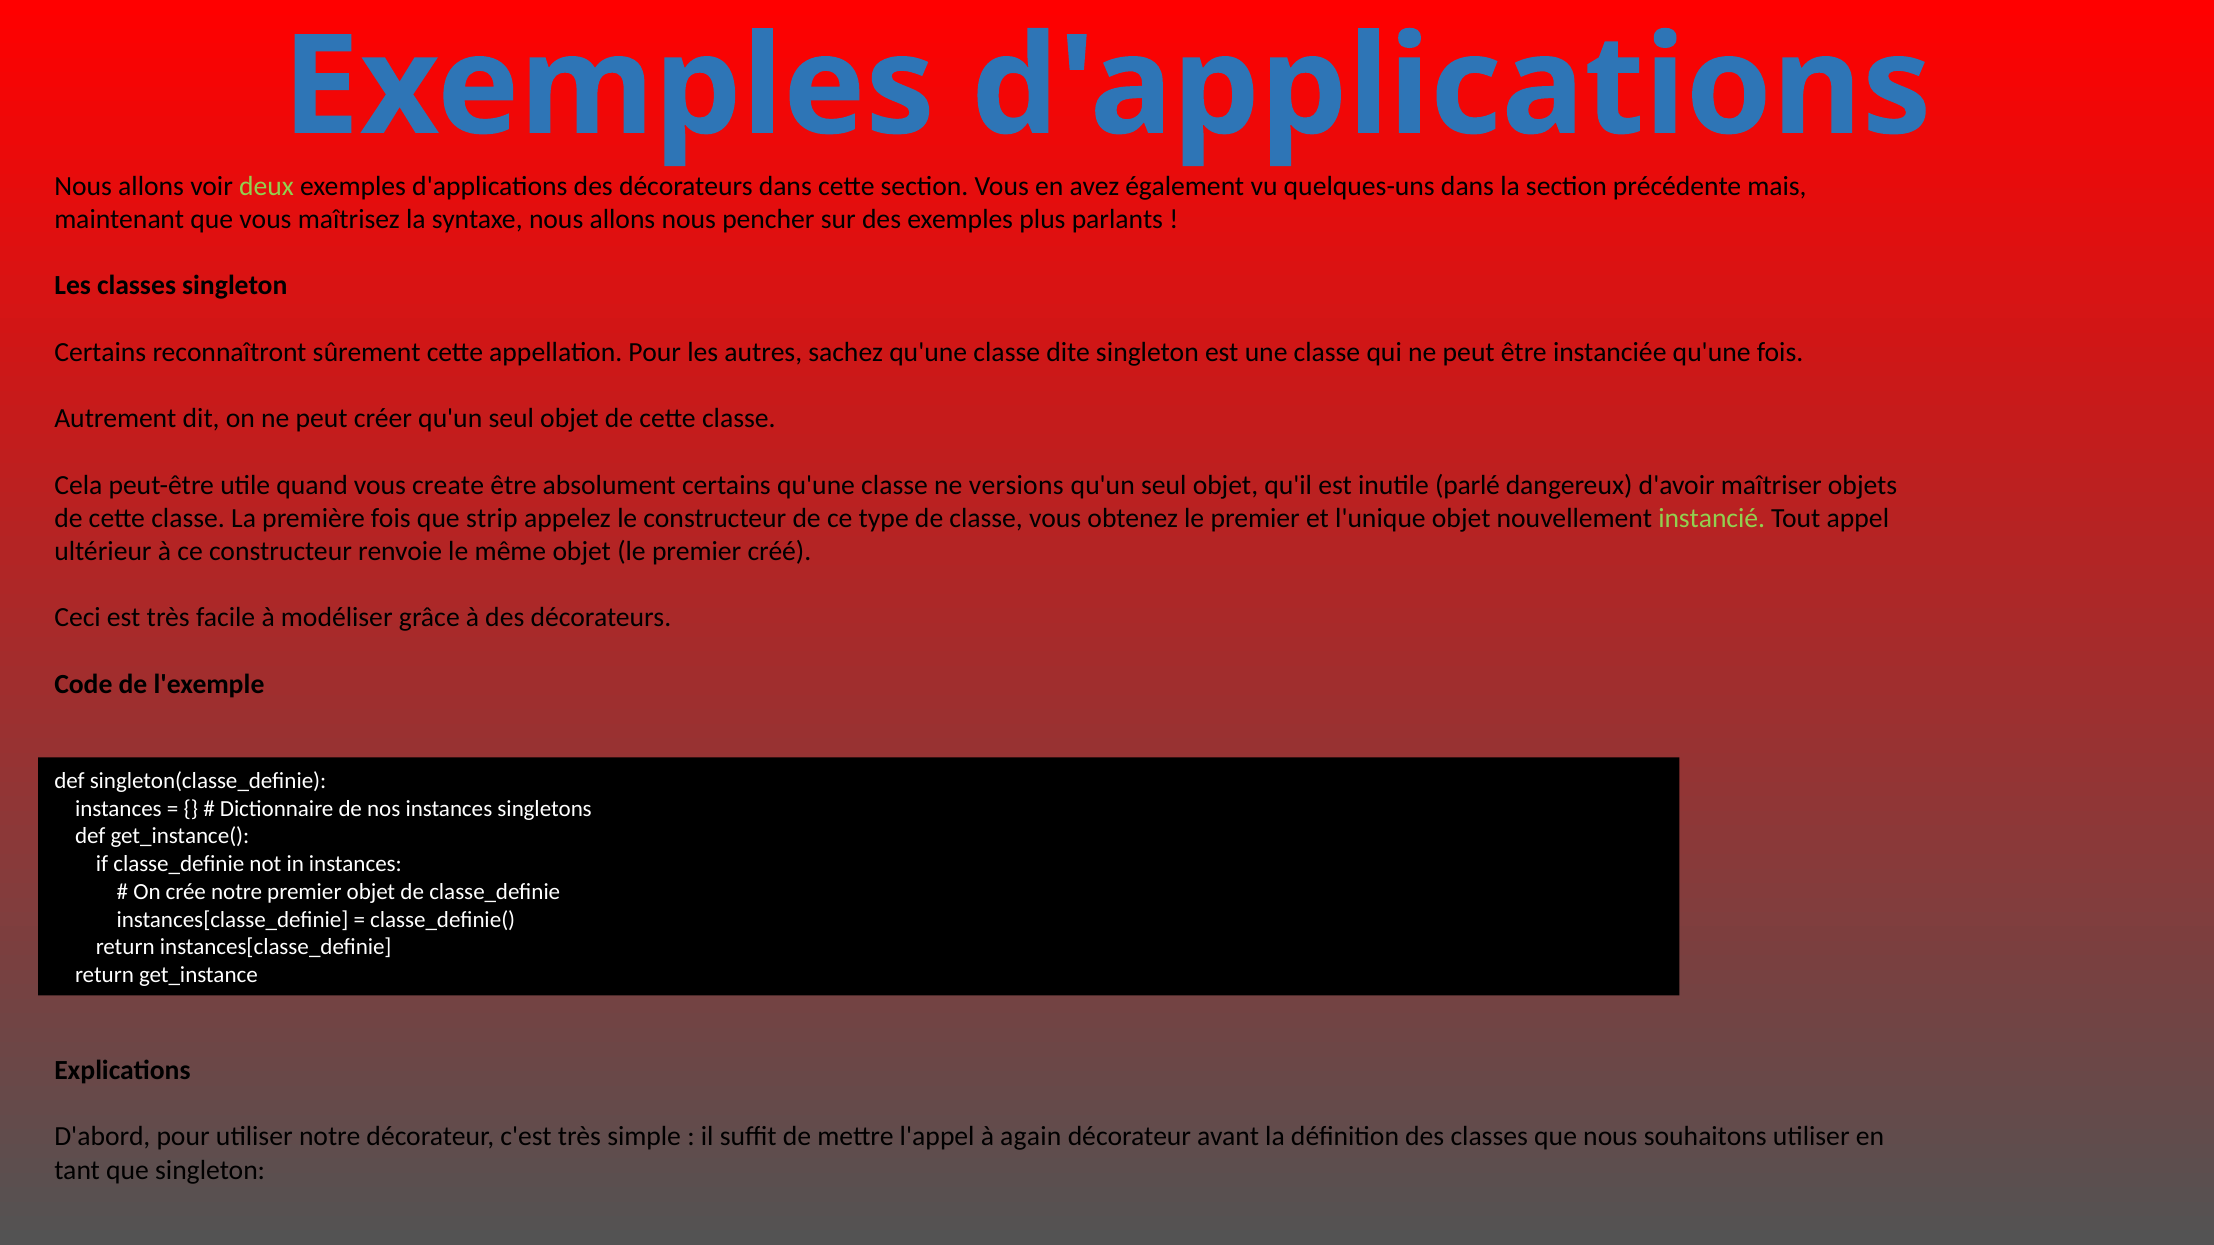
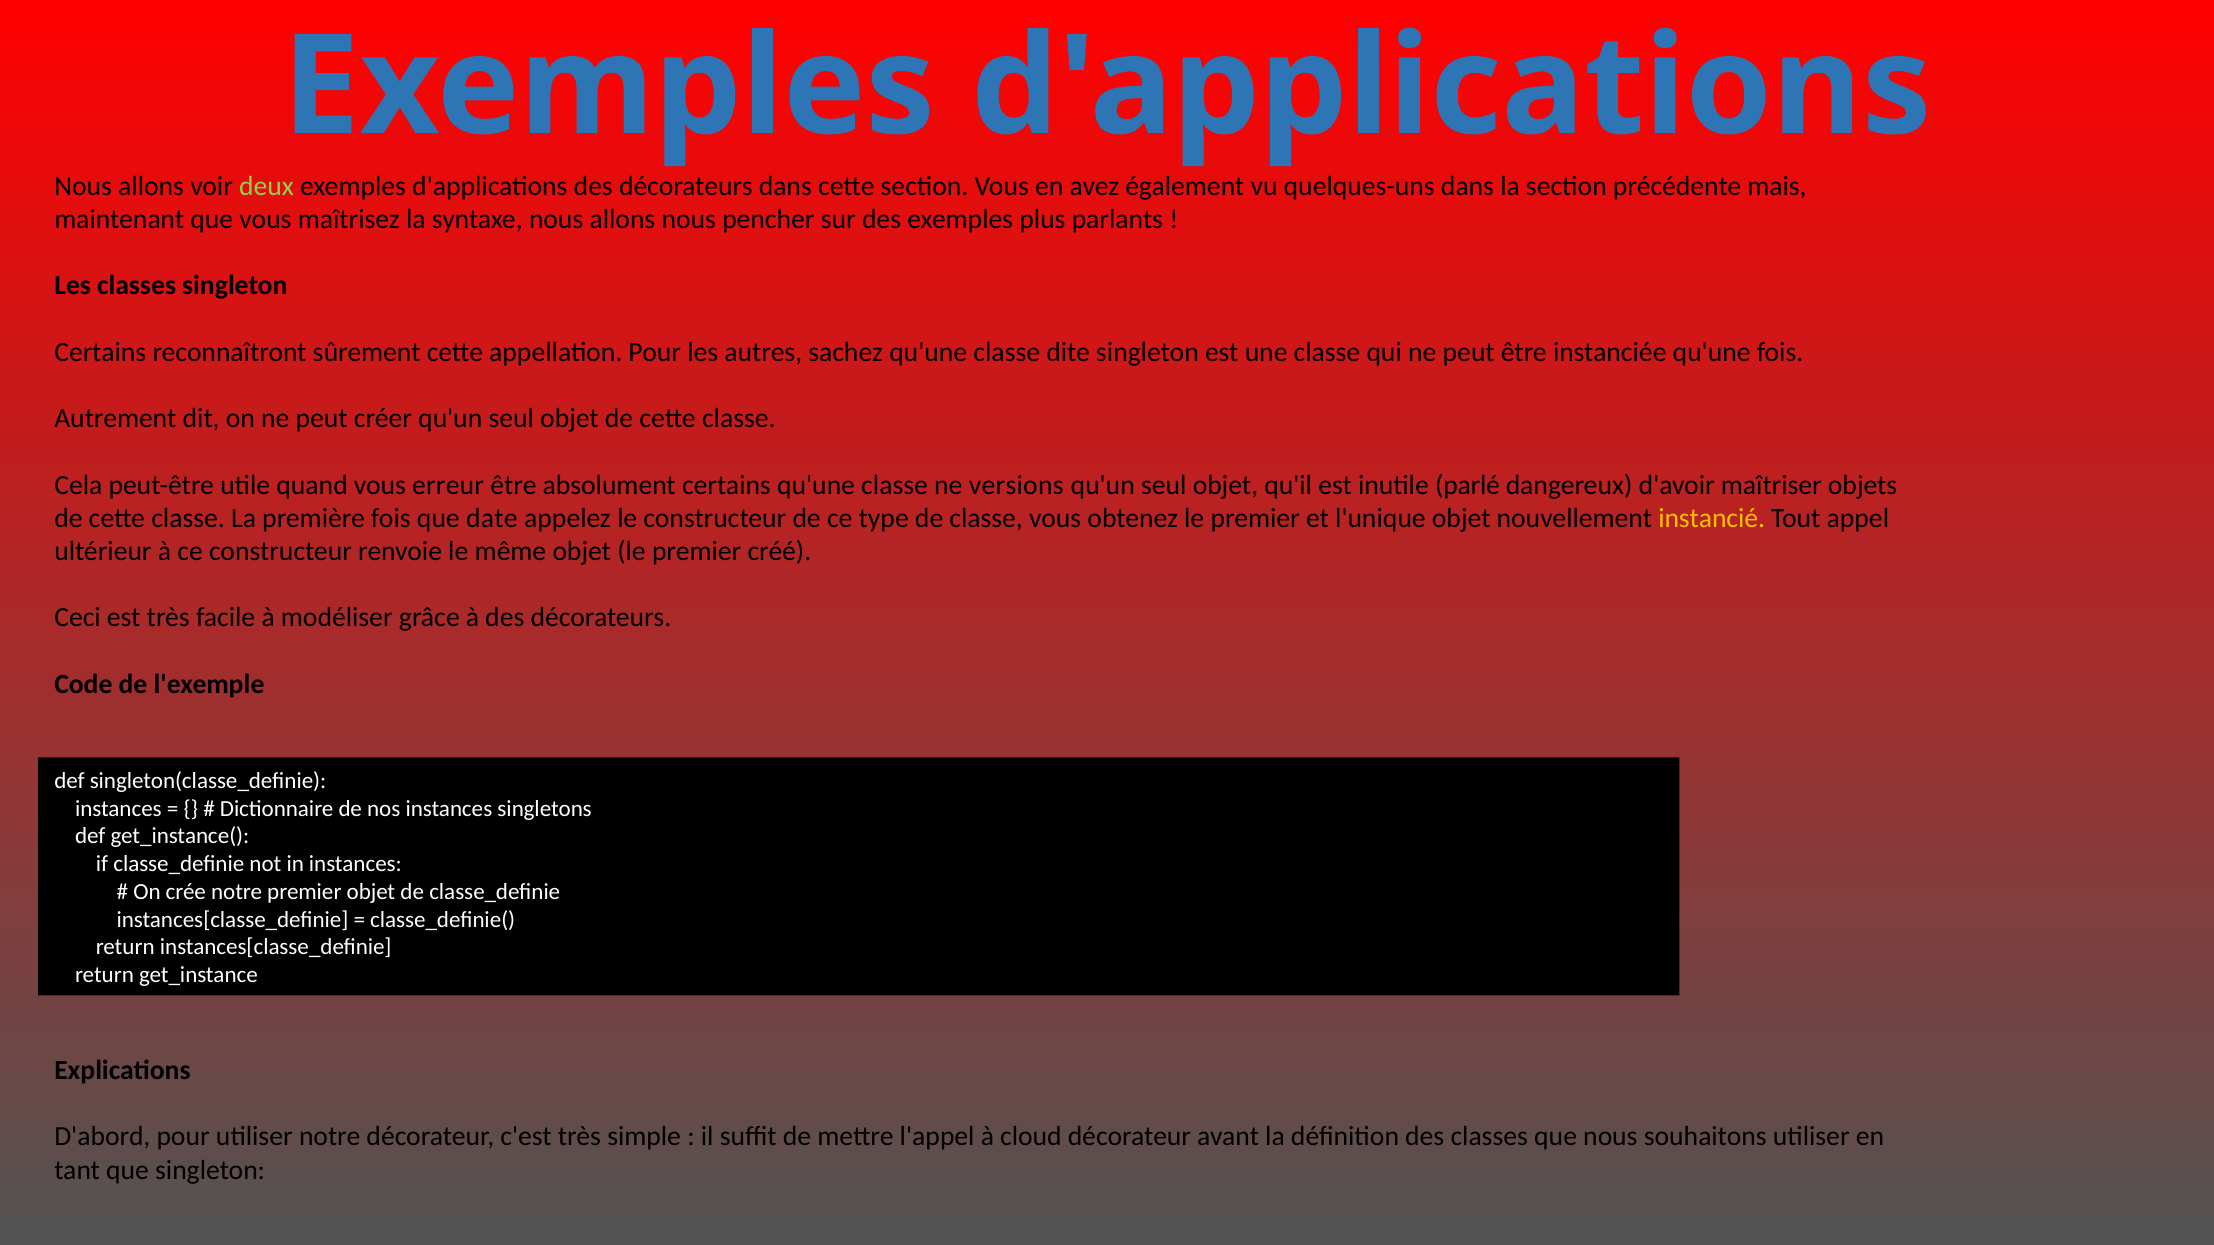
create: create -> erreur (448, 485)
strip: strip -> date (492, 518)
instancié colour: light green -> yellow (1712, 518)
again: again -> cloud (1031, 1137)
